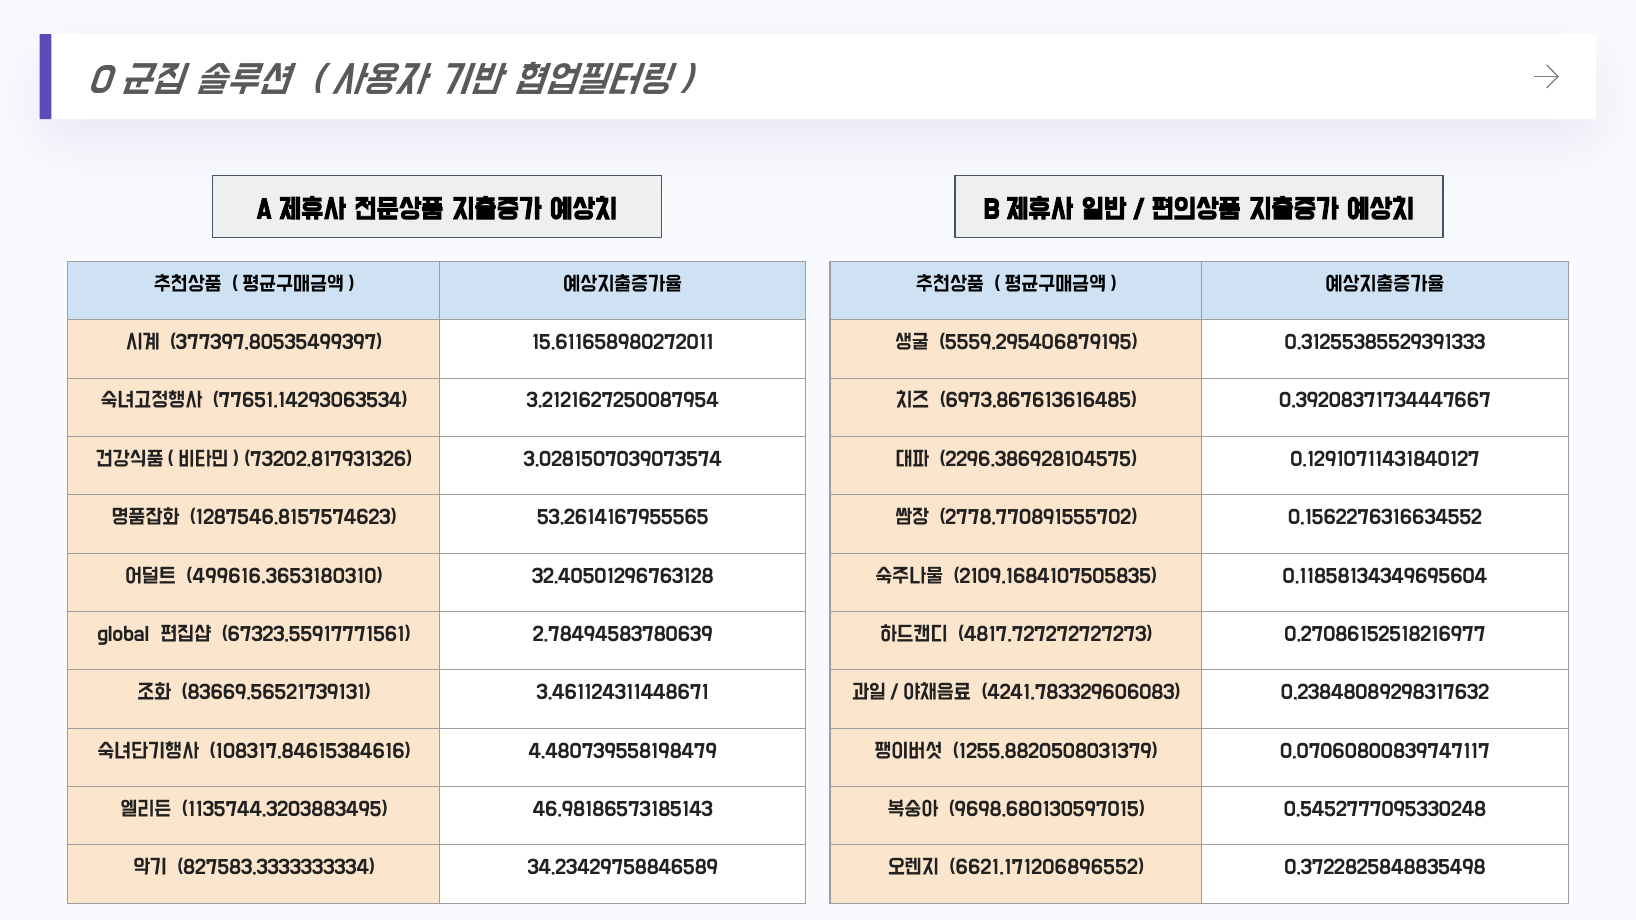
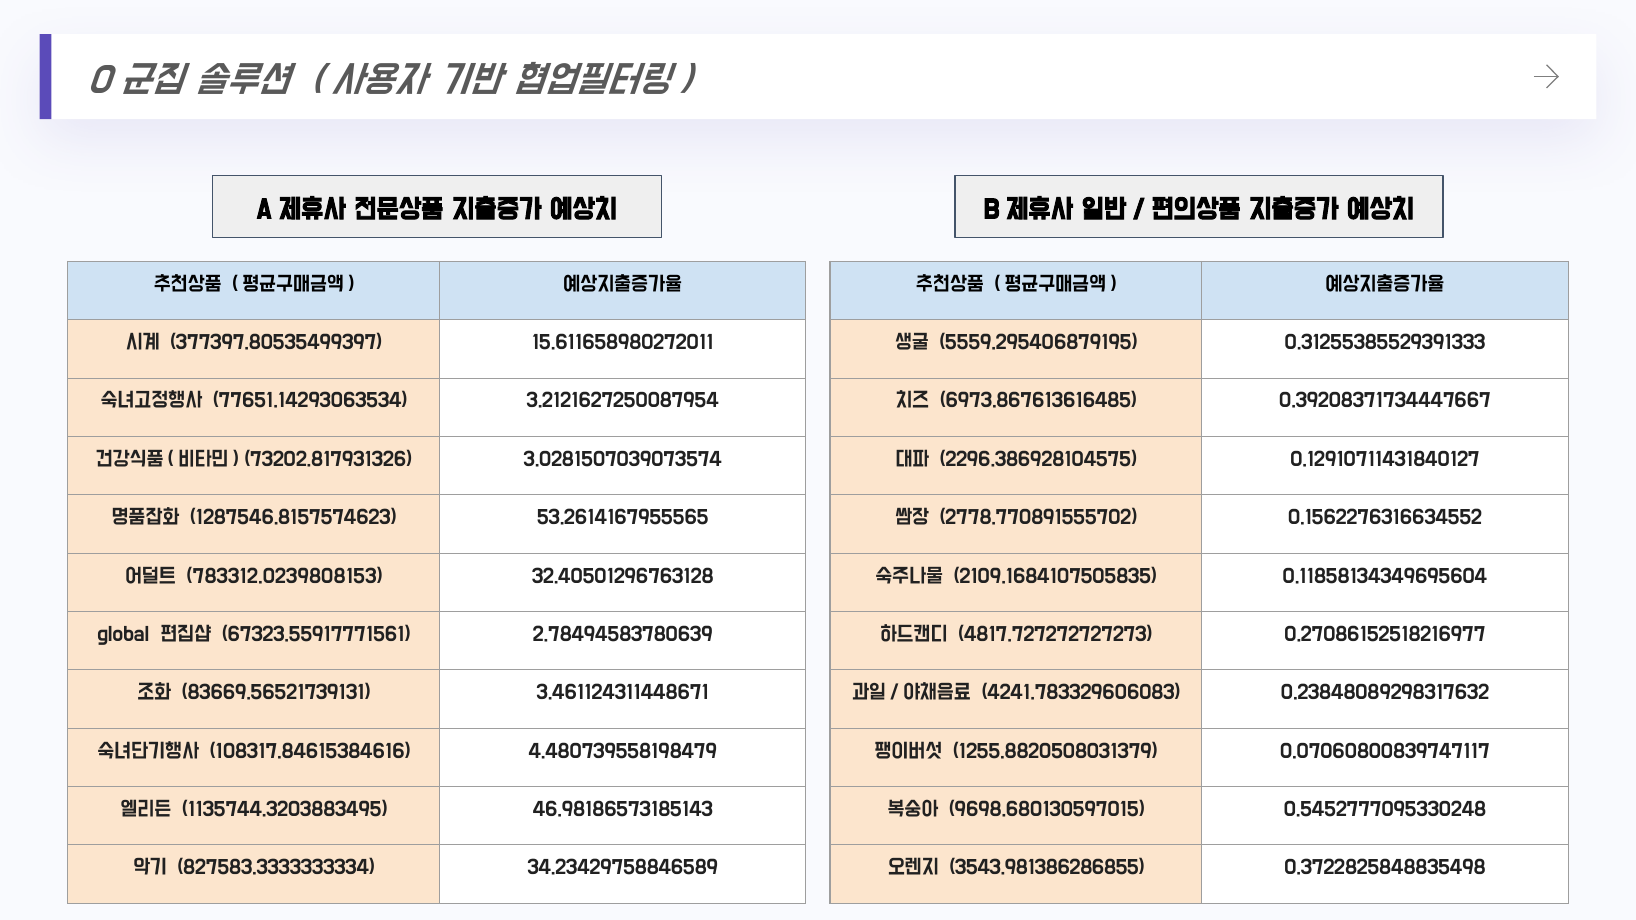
499616.3653180310: 499616.3653180310 -> 783312.0239808153 (285, 576)
6621.171206896552: 6621.171206896552 -> 3543.981386286855 (1047, 868)
